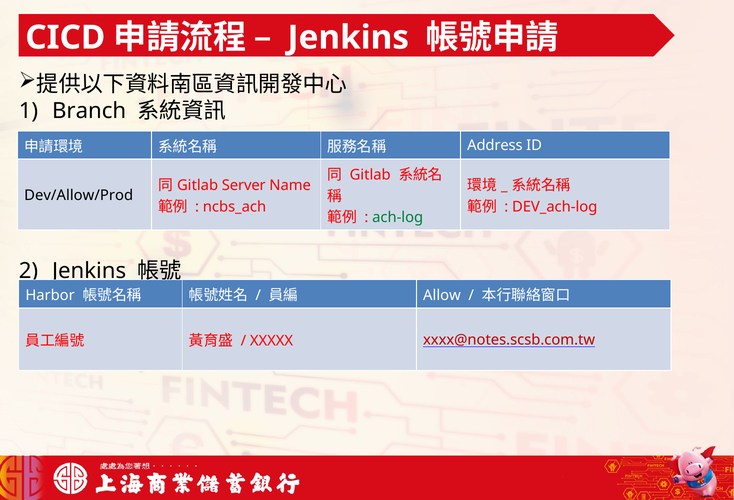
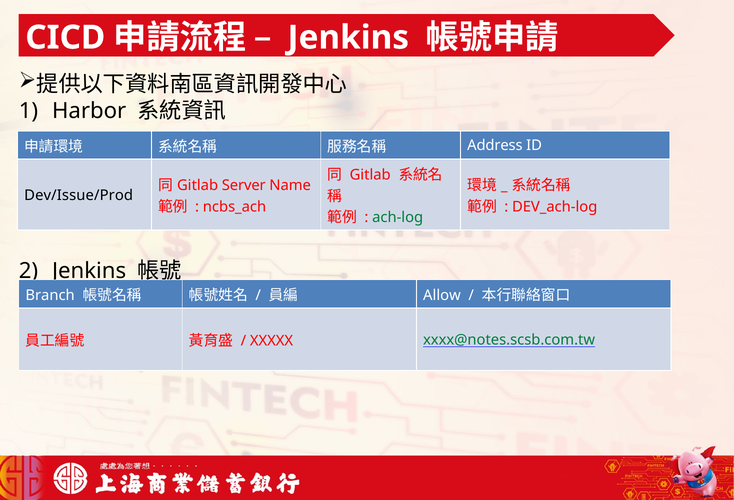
Branch: Branch -> Harbor (89, 111)
Dev/Allow/Prod: Dev/Allow/Prod -> Dev/Issue/Prod (79, 195)
Harbor: Harbor -> Branch (50, 295)
xxxx@notes.scsb.com.tw colour: red -> green (509, 340)
